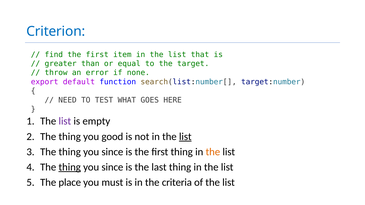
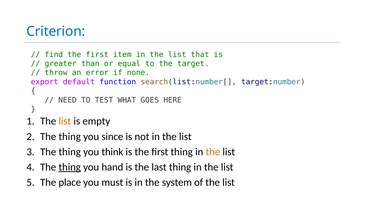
list colour: purple -> orange (65, 121)
good: good -> since (112, 137)
list underline: present -> none (185, 137)
since: since -> think (112, 152)
since: since -> hand (112, 167)
criteria: criteria -> system (177, 183)
